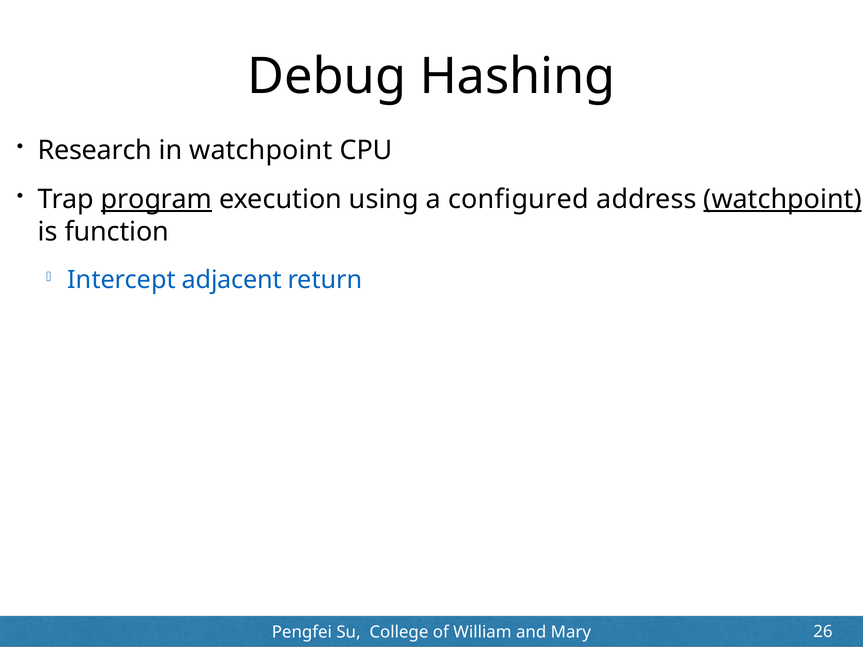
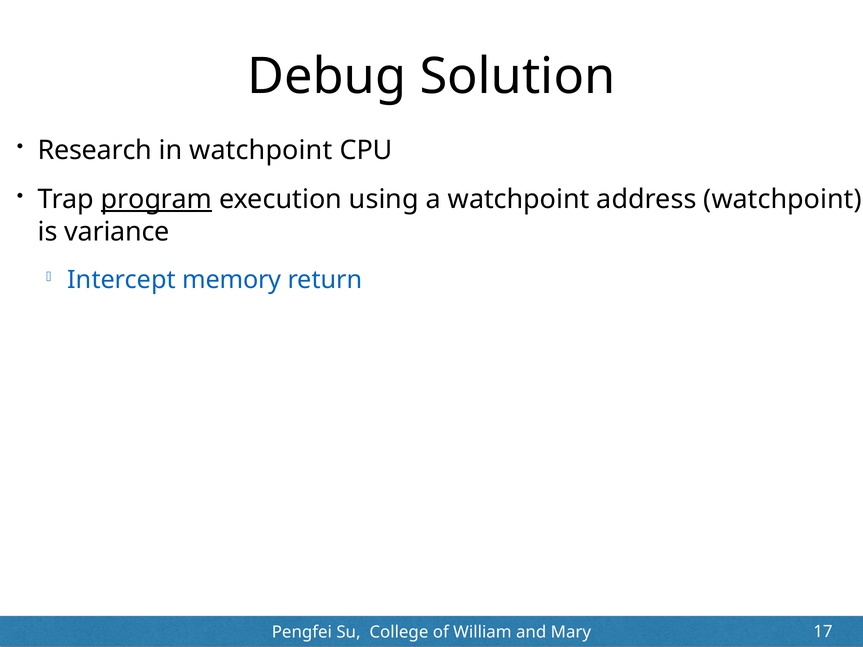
Hashing: Hashing -> Solution (517, 77)
a configured: configured -> watchpoint (519, 200)
watchpoint underline: present -> none (783, 200)
function: function -> variance (117, 232)
adjacent: adjacent -> memory (232, 280)
26: 26 -> 17 (823, 632)
